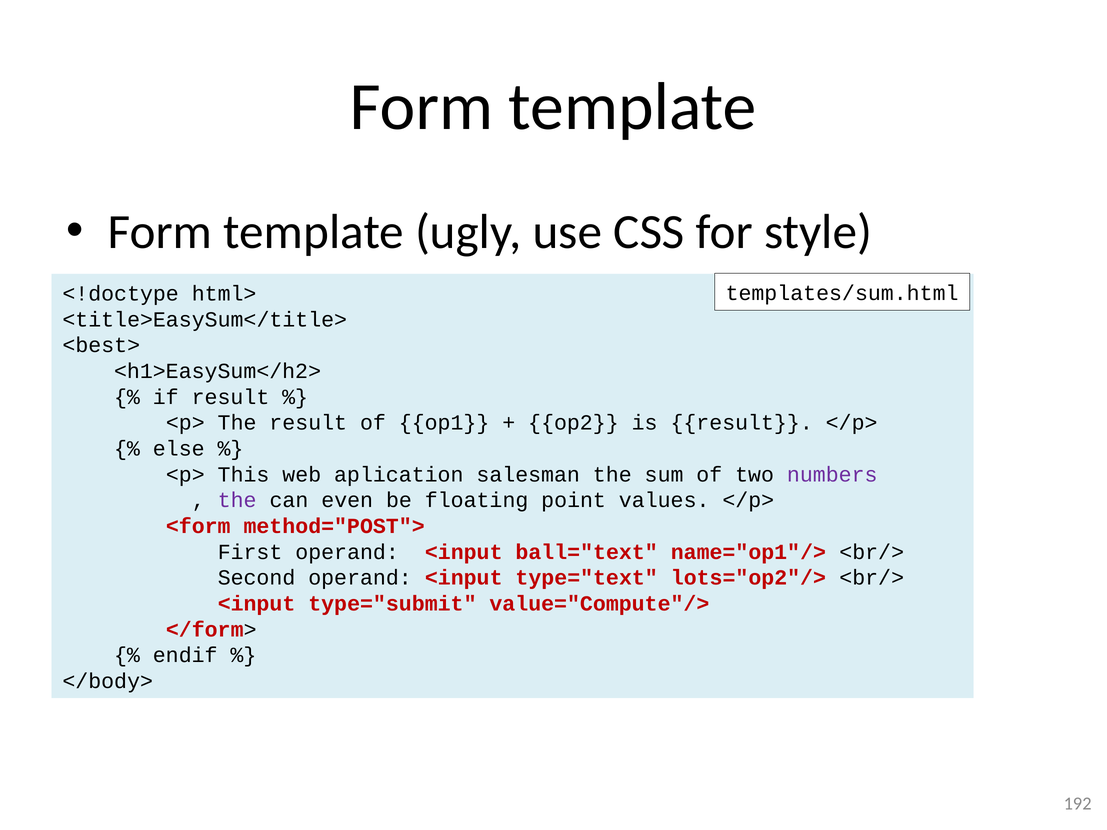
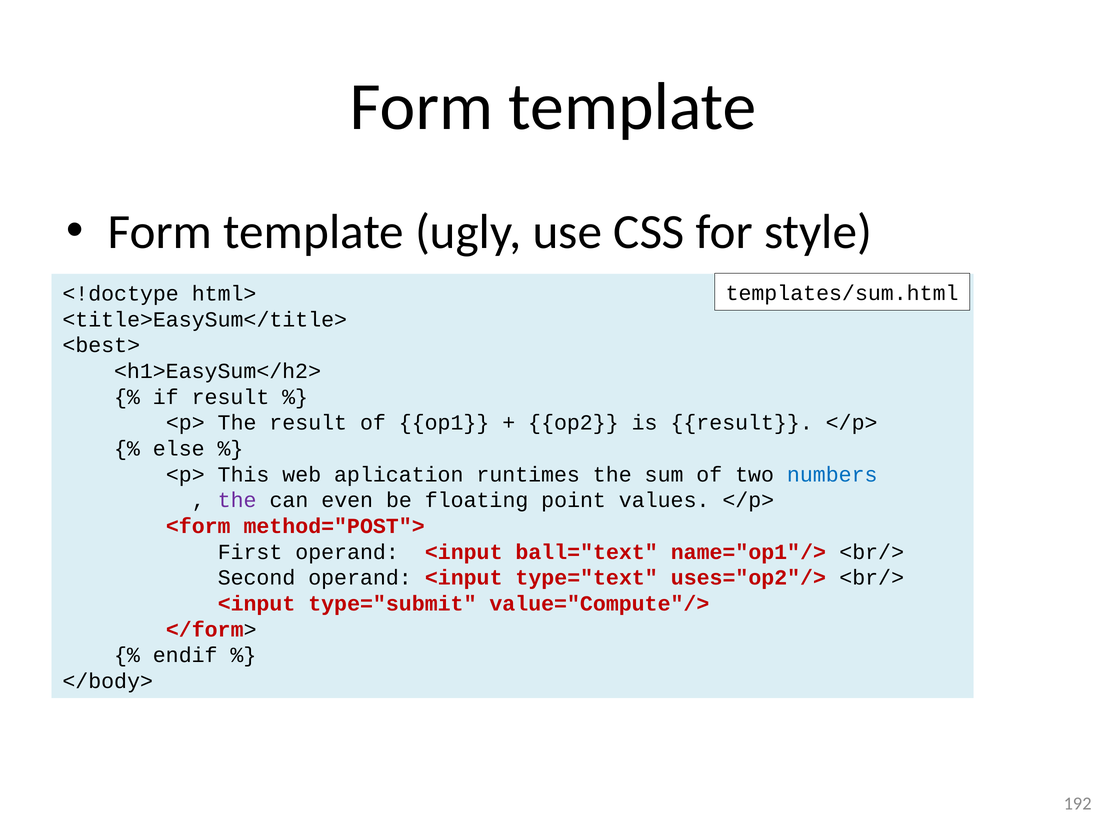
salesman: salesman -> runtimes (528, 475)
numbers colour: purple -> blue (832, 475)
lots="op2"/>: lots="op2"/> -> uses="op2"/> (748, 578)
